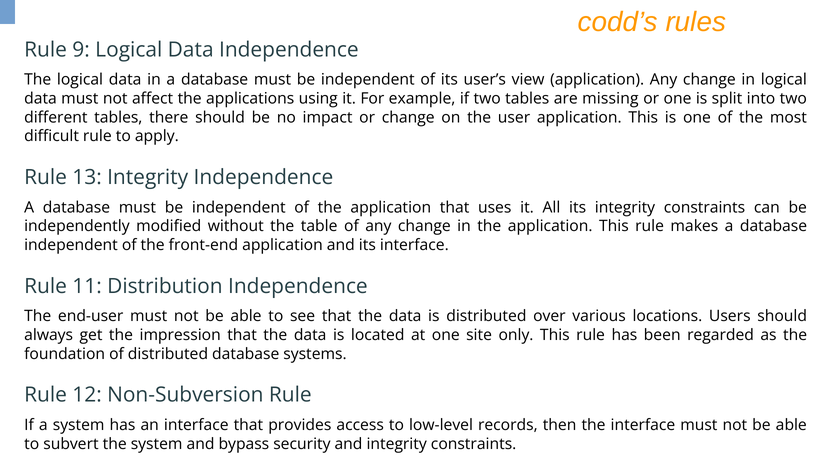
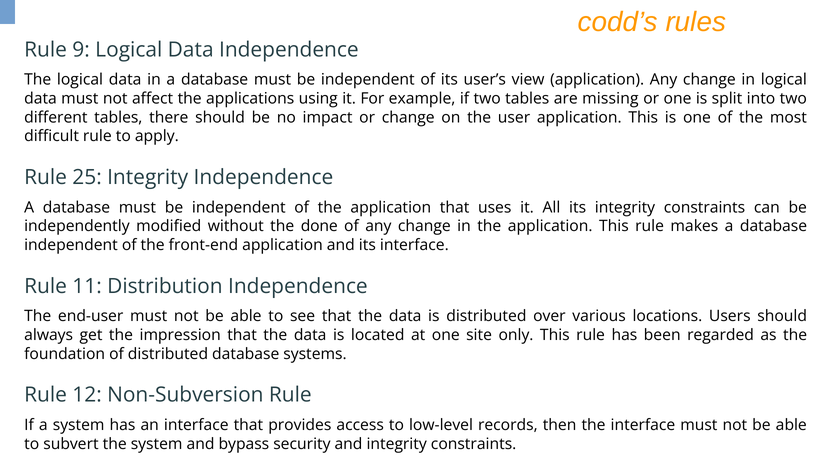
13: 13 -> 25 (87, 177)
table: table -> done (319, 226)
